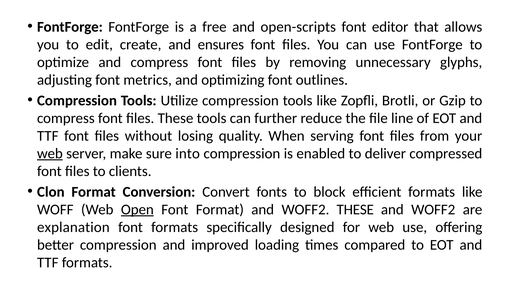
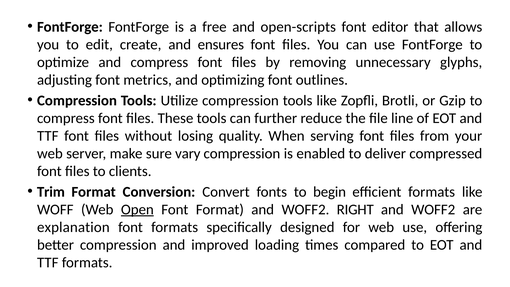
web underline: present -> none (50, 153)
into: into -> vary (188, 153)
Clon: Clon -> Trim (51, 192)
block: block -> begin (330, 192)
WOFF2 THESE: THESE -> RIGHT (355, 209)
